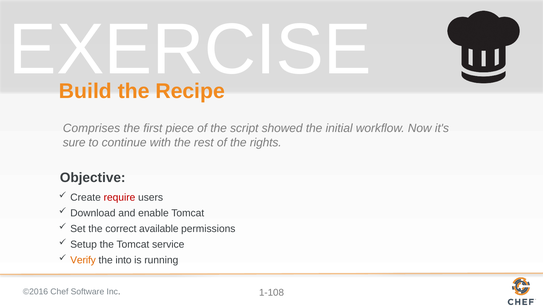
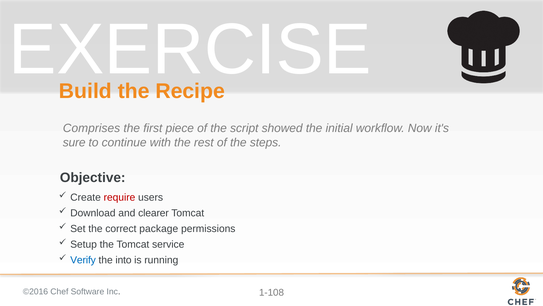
rights: rights -> steps (266, 142)
enable: enable -> clearer (153, 213)
available: available -> package (159, 228)
Verify colour: orange -> blue (83, 260)
